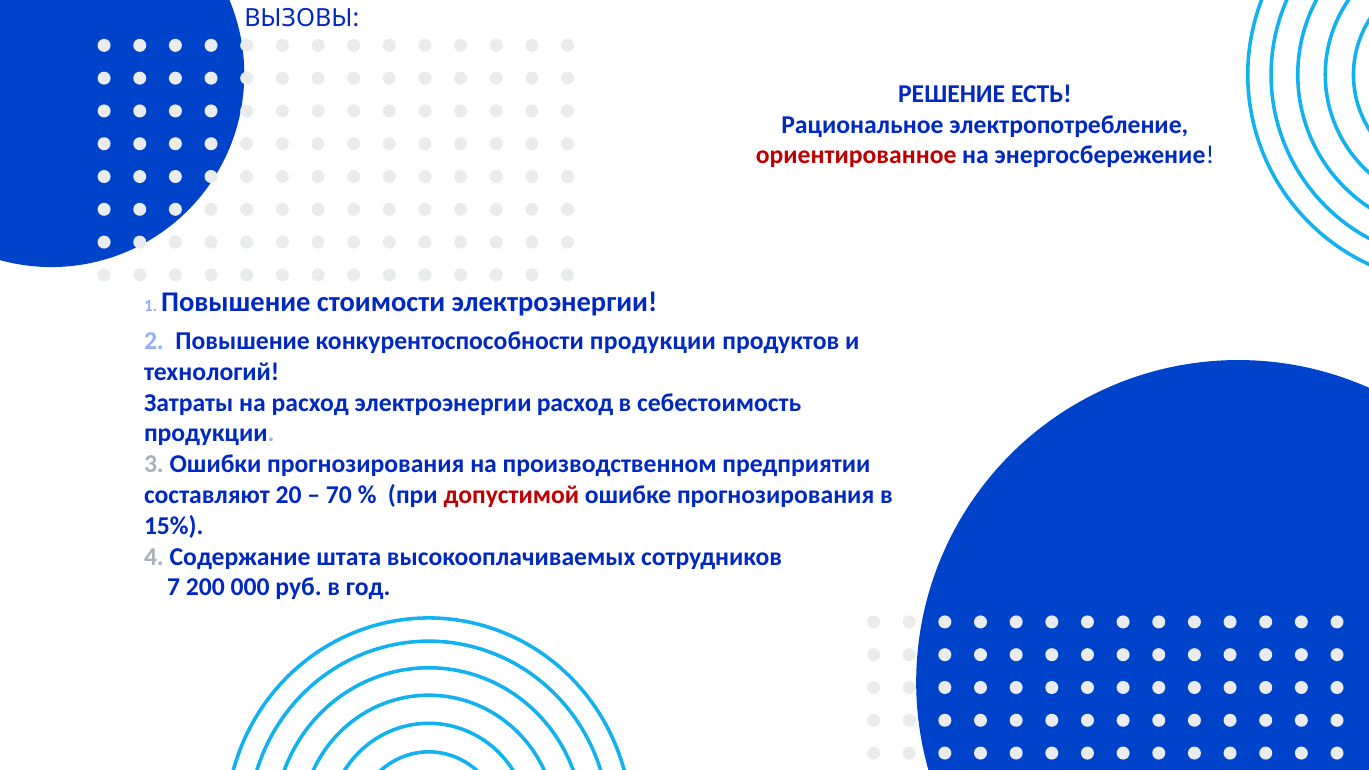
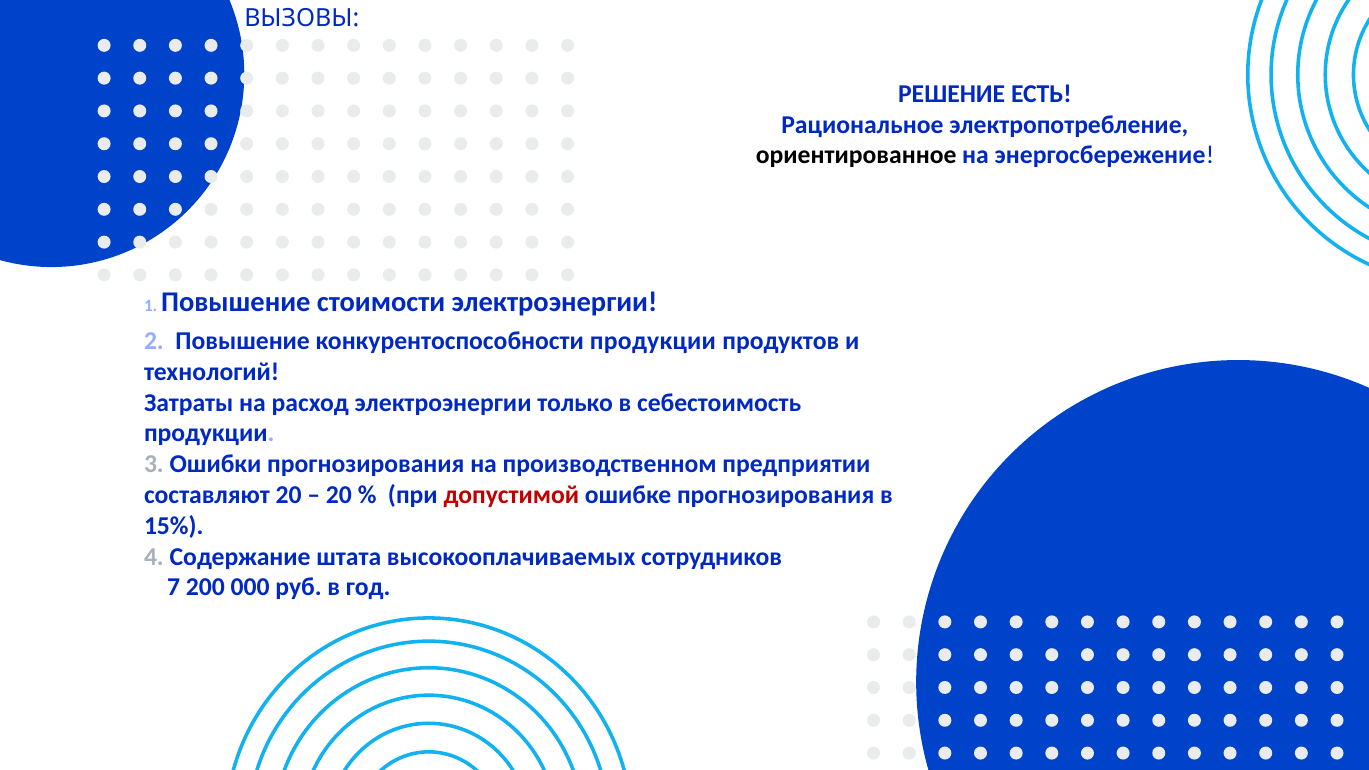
ориентированное colour: red -> black (856, 155)
электроэнергии расход: расход -> только (575, 403)
70: 70 -> 20 (339, 495)
